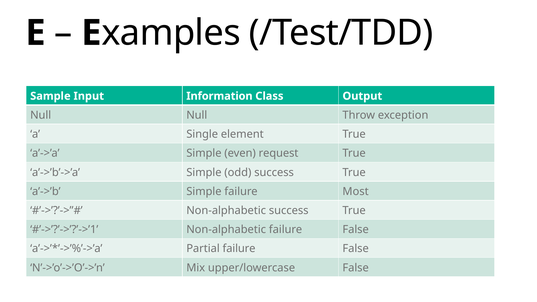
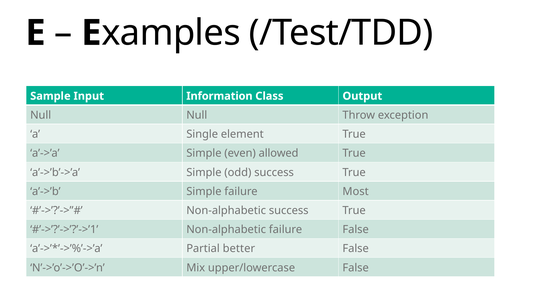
request: request -> allowed (279, 153)
Partial failure: failure -> better (239, 249)
